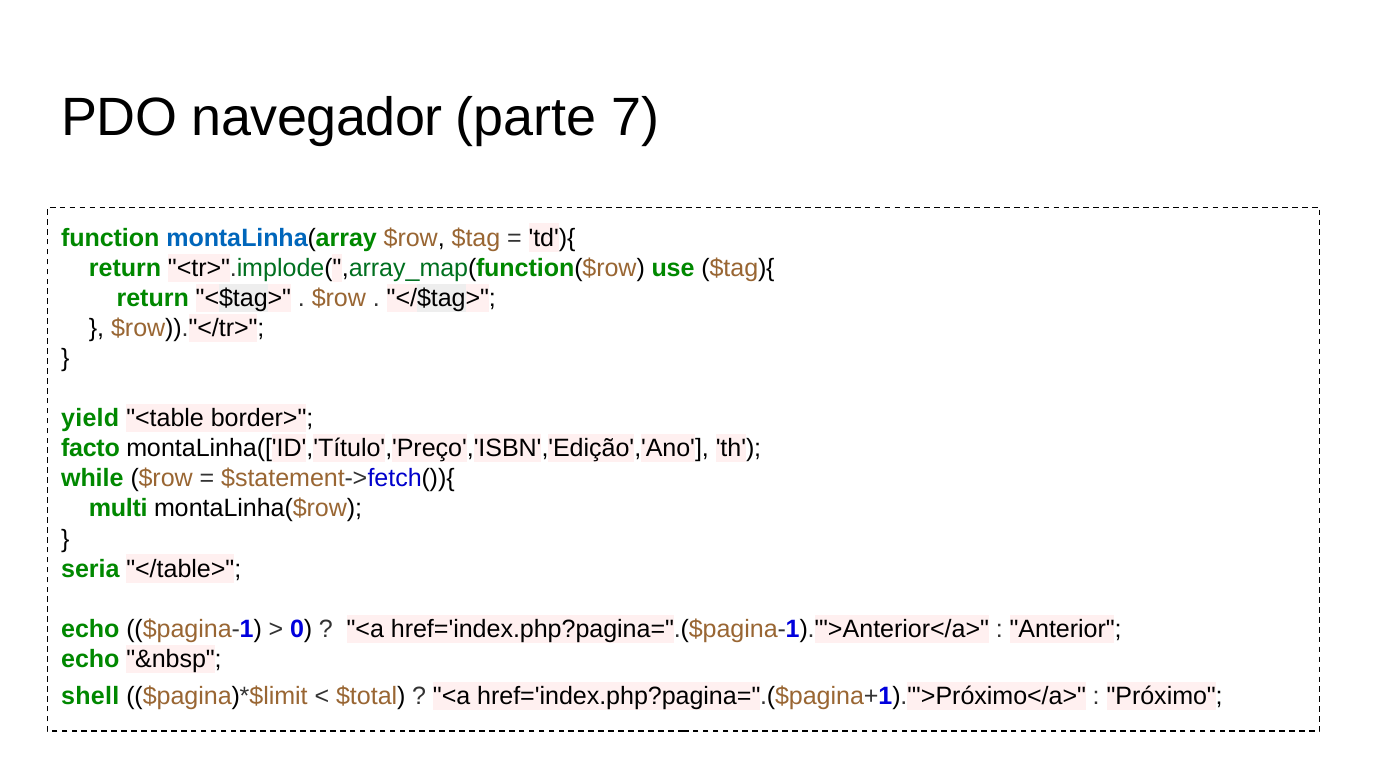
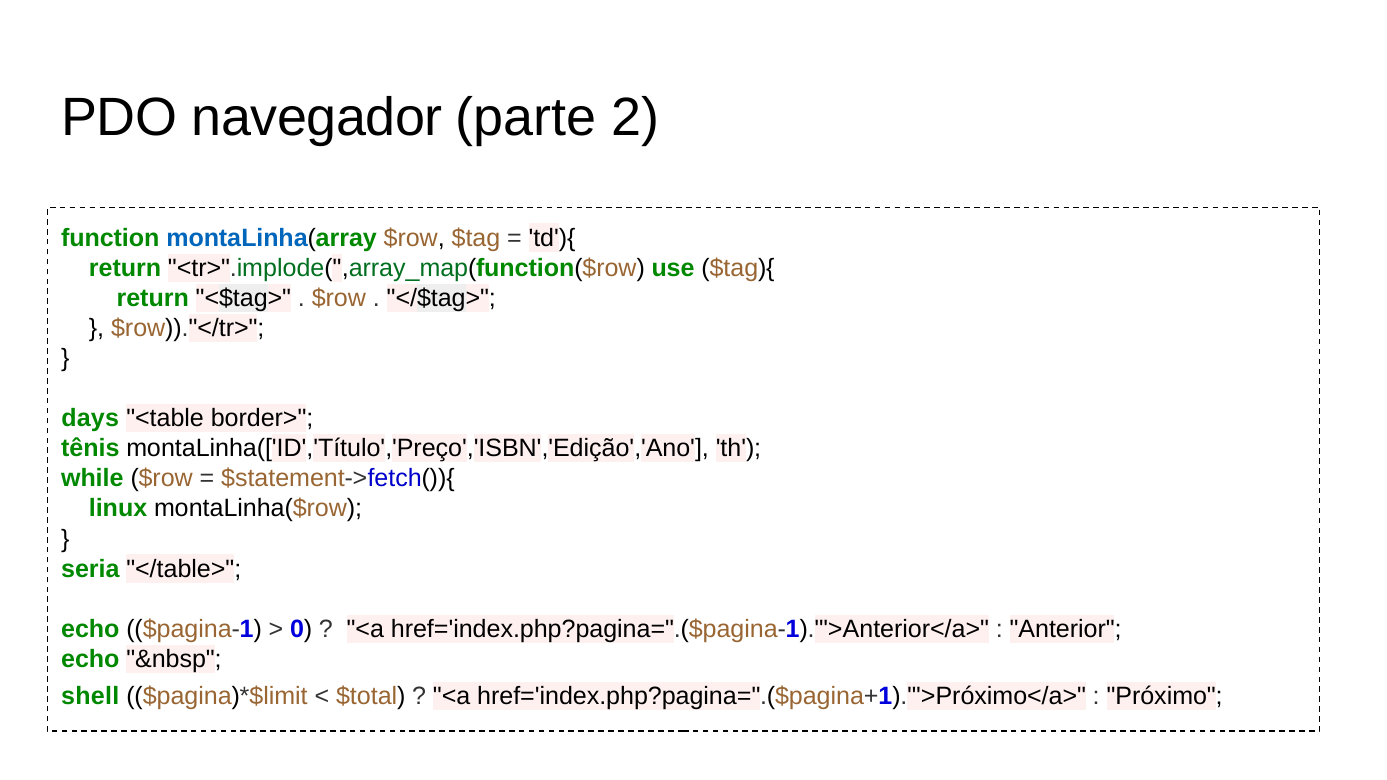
7: 7 -> 2 (635, 118)
yield: yield -> days (90, 419)
facto: facto -> tênis (90, 449)
multi: multi -> linux (118, 509)
